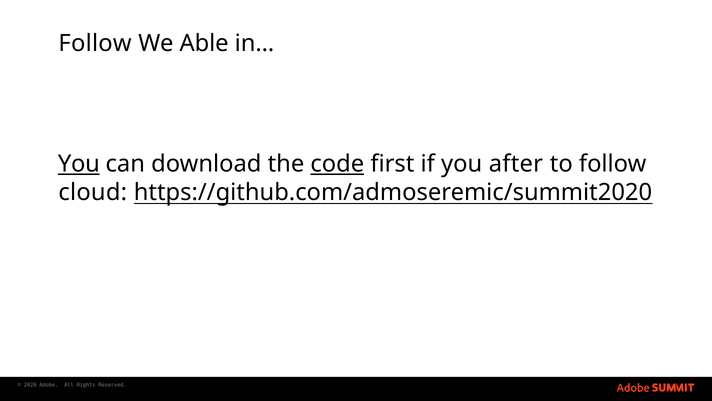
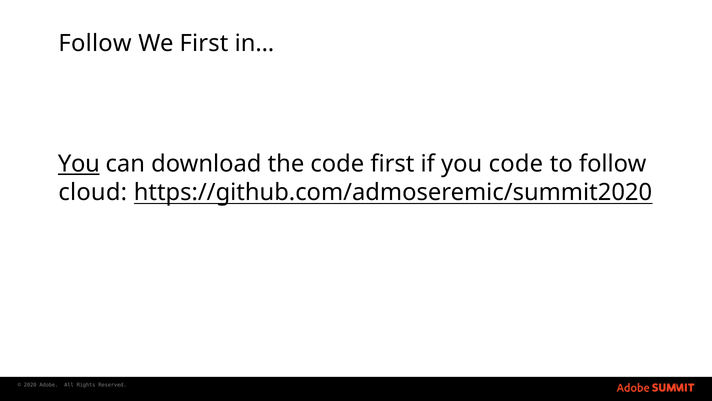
We Able: Able -> First (204, 43)
code underline: present -> none (337, 164)
you after: after -> code (516, 164)
